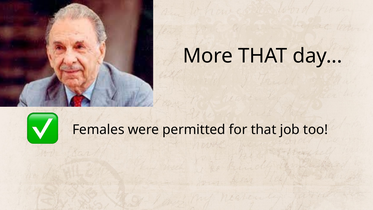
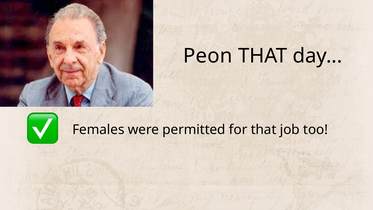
More: More -> Peon (208, 56)
